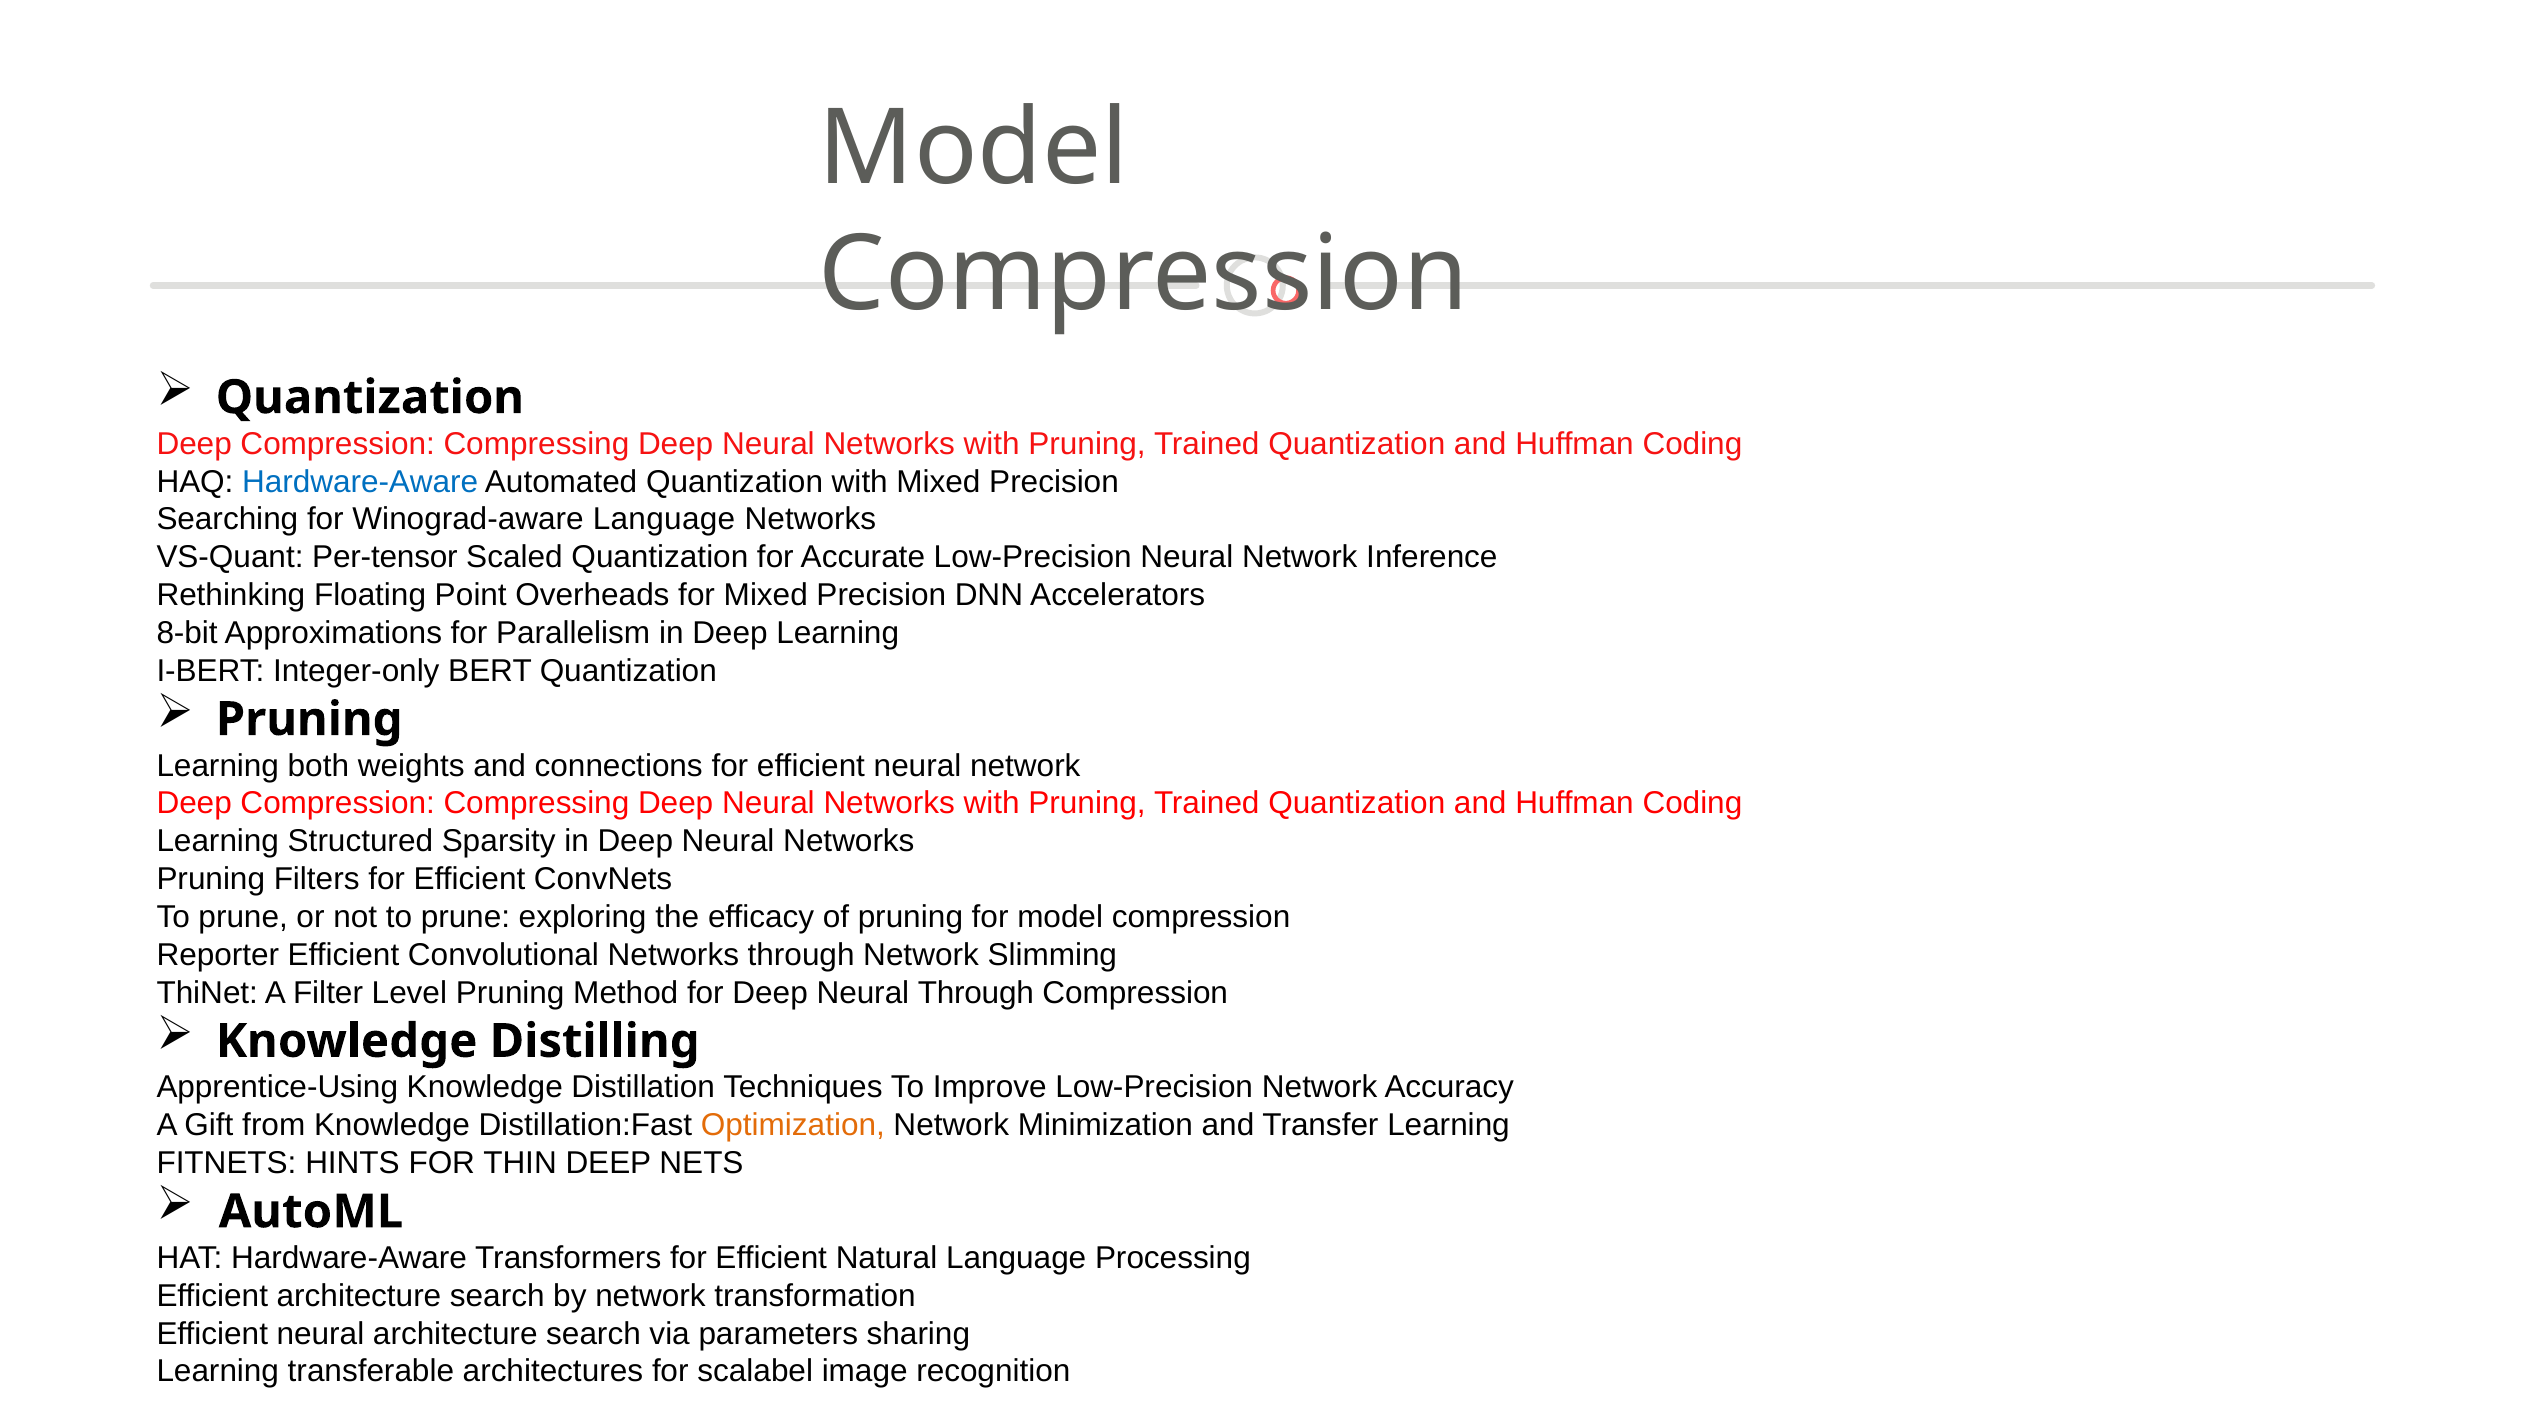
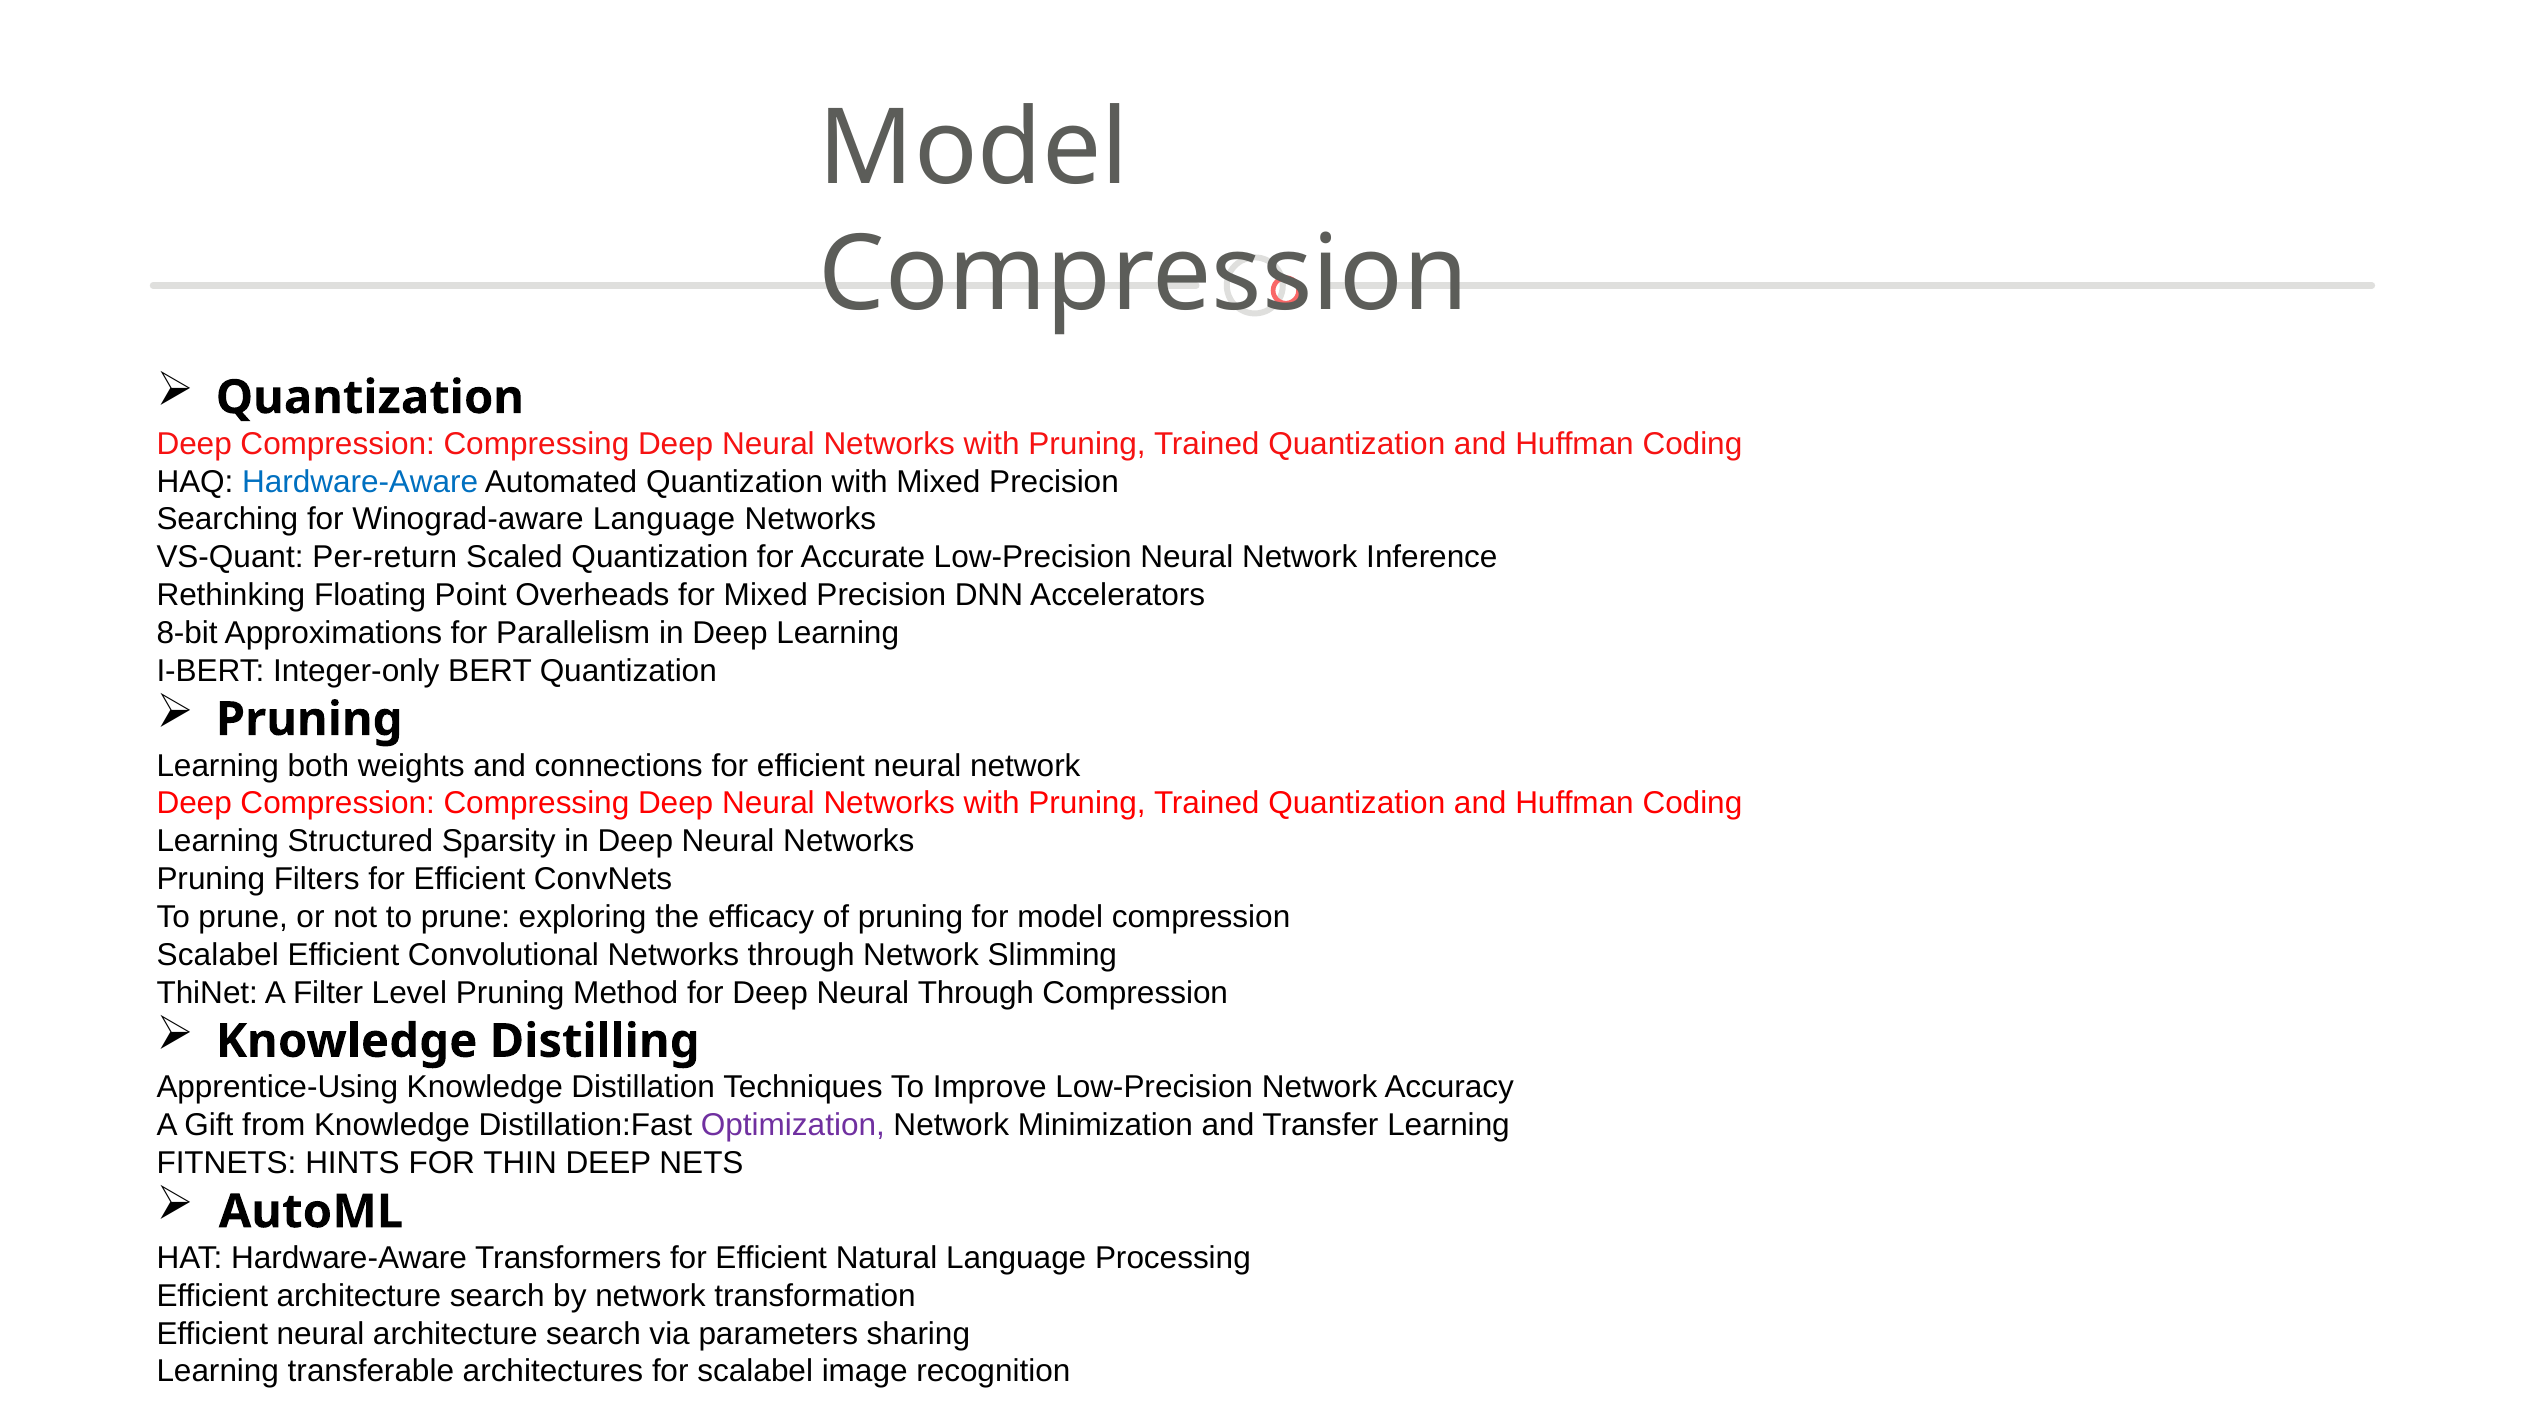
Per-tensor: Per-tensor -> Per-return (385, 557)
Reporter: Reporter -> Scalabel (218, 955)
Optimization colour: orange -> purple (793, 1126)
